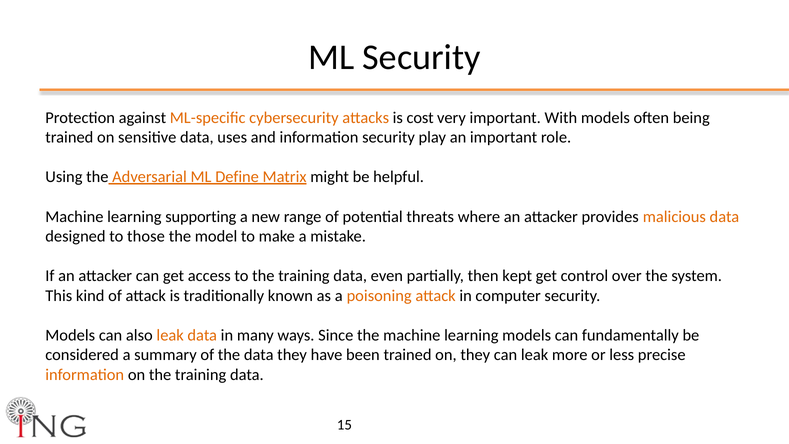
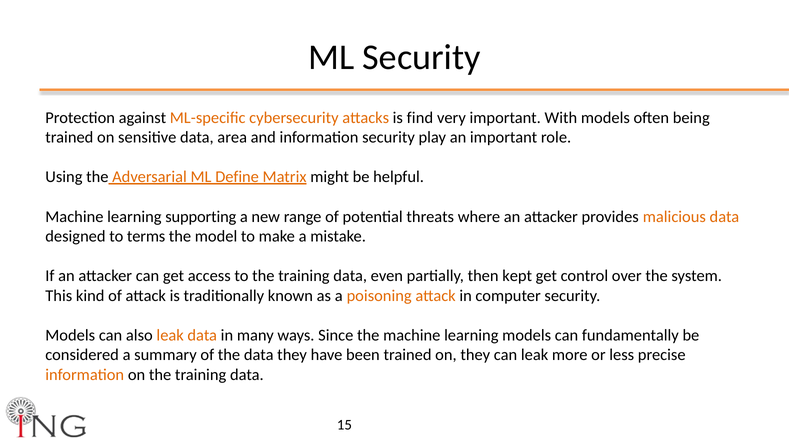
cost: cost -> find (420, 118)
uses: uses -> area (232, 137)
those: those -> terms (146, 236)
